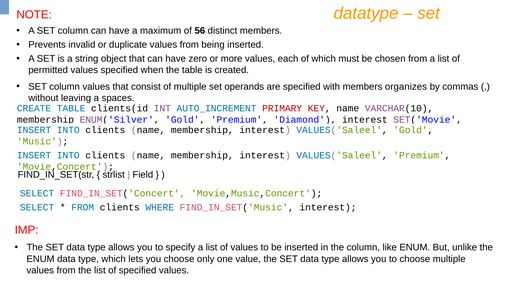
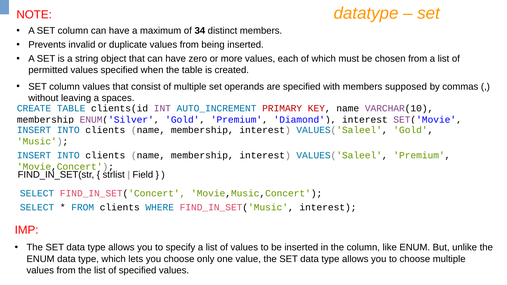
56: 56 -> 34 (200, 31)
organizes: organizes -> supposed (406, 87)
